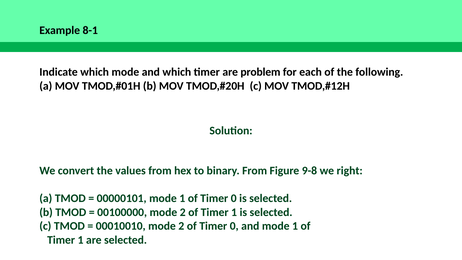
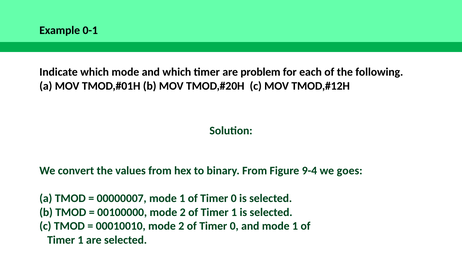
8-1: 8-1 -> 0-1 (90, 30)
9-8: 9-8 -> 9-4 (309, 171)
right: right -> goes (350, 171)
00000101: 00000101 -> 00000007 (122, 198)
